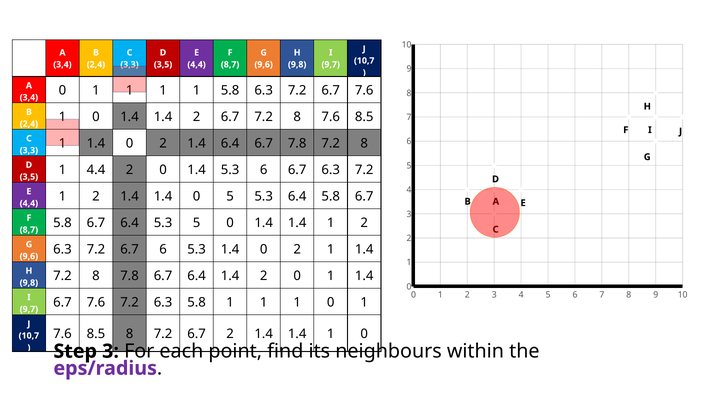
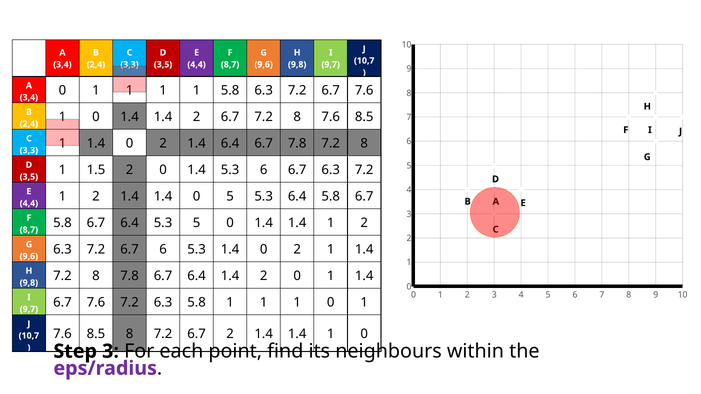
4.4: 4.4 -> 1.5 (96, 170)
